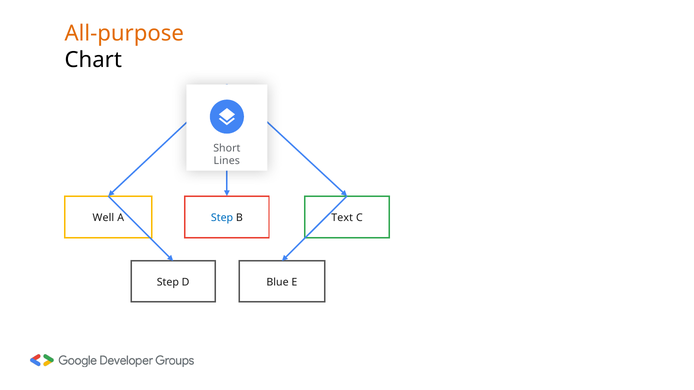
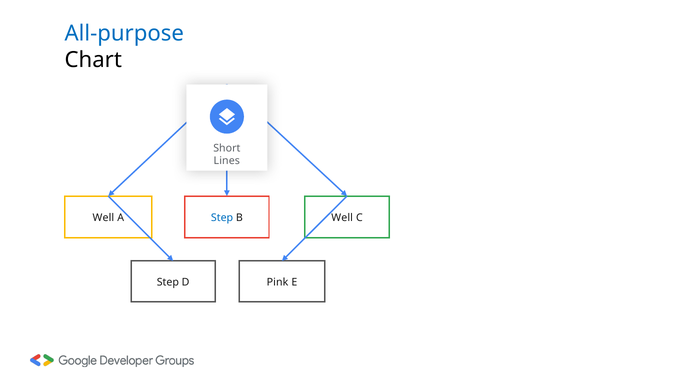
All-purpose colour: orange -> blue (124, 33)
B Text: Text -> Well (342, 218)
Blue: Blue -> Pink (277, 282)
